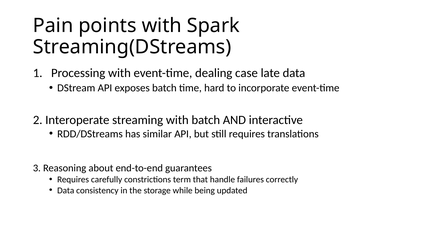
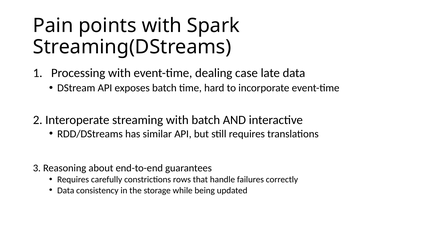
term: term -> rows (182, 180)
